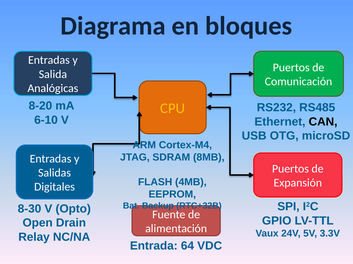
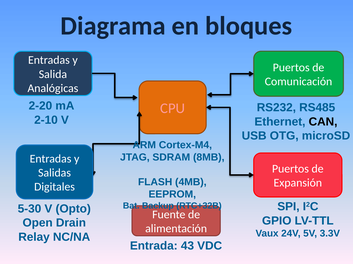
8-20: 8-20 -> 2-20 (40, 106)
CPU colour: yellow -> pink (173, 109)
6-10: 6-10 -> 2-10 (46, 120)
8-30: 8-30 -> 5-30 (29, 209)
64: 64 -> 43 (187, 246)
